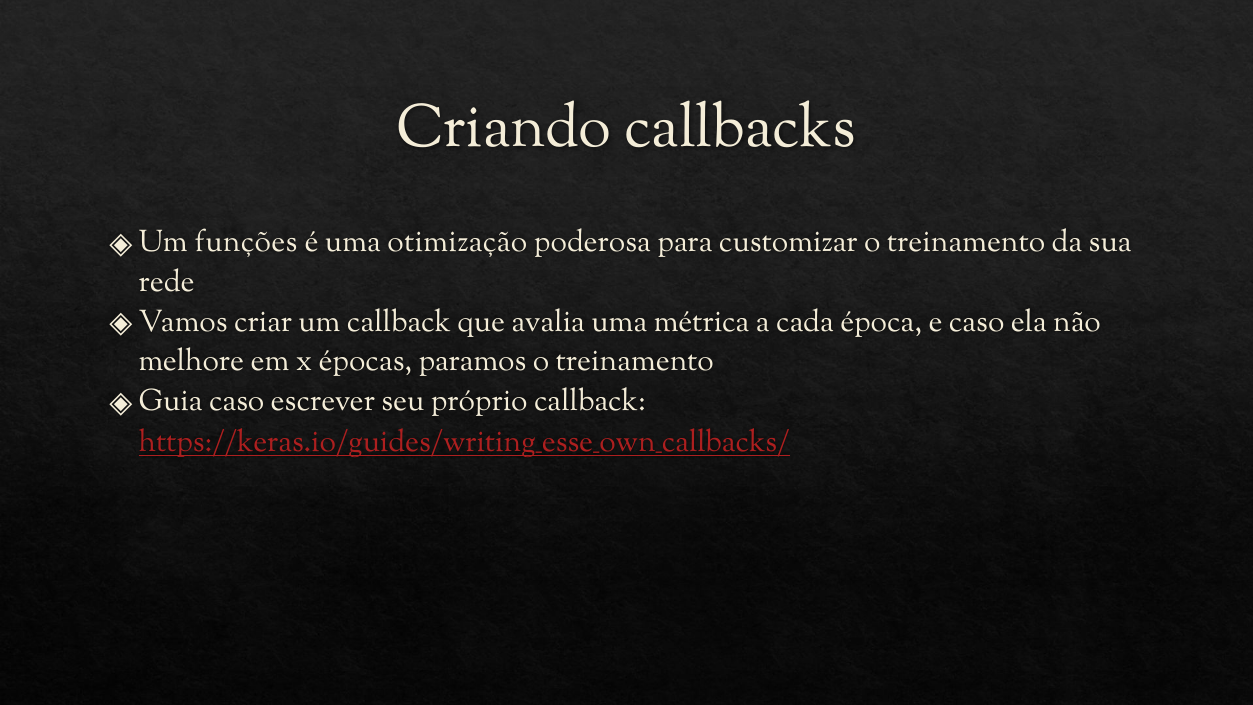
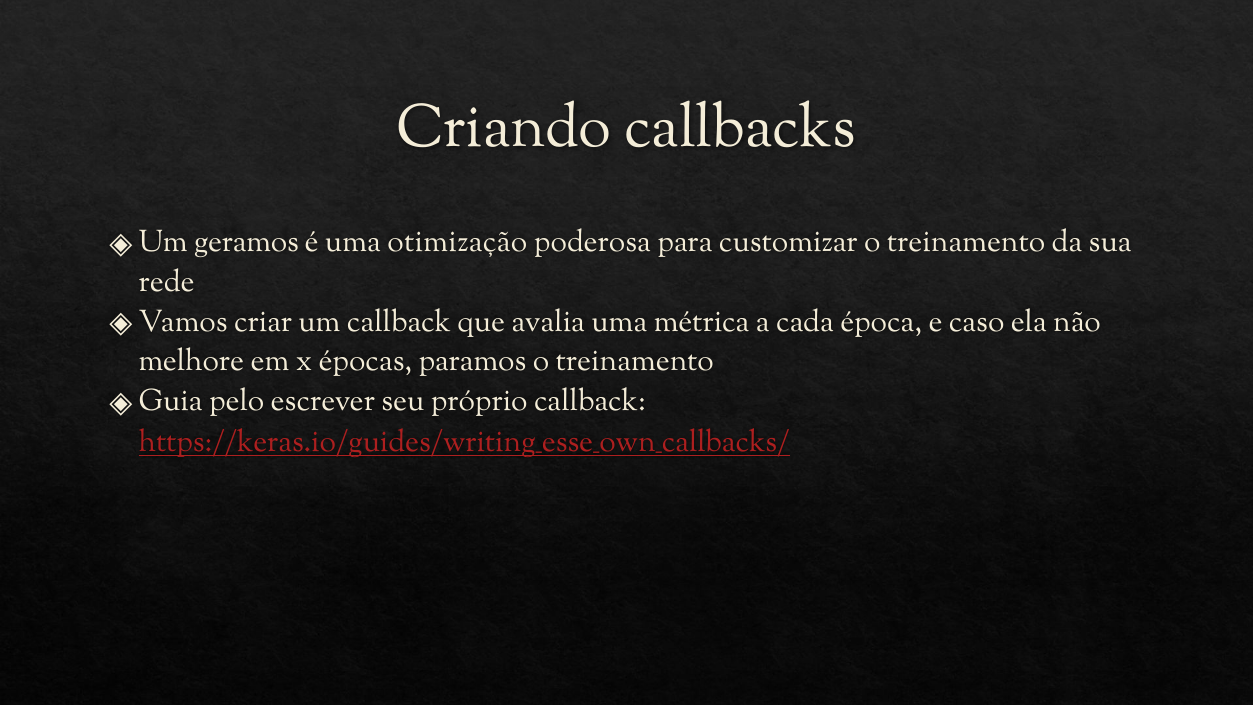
funções: funções -> geramos (246, 242)
Guia caso: caso -> pelo (237, 401)
